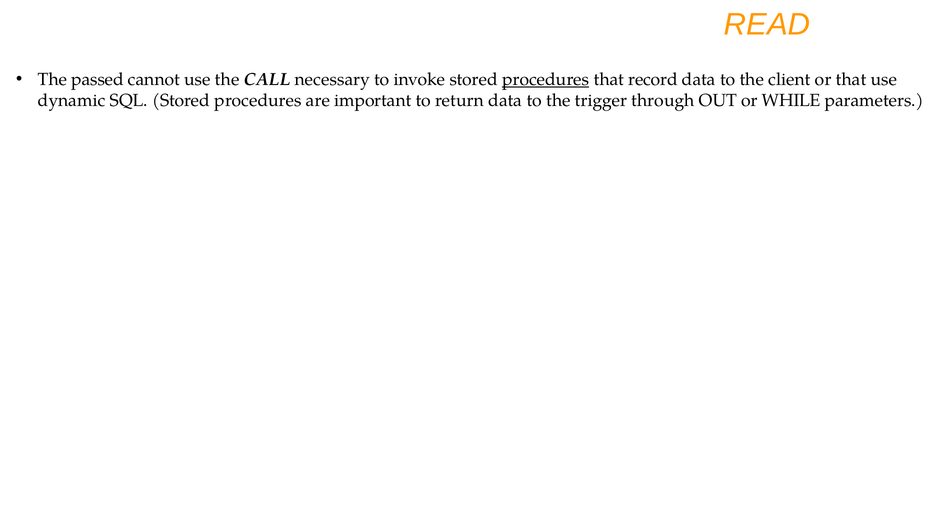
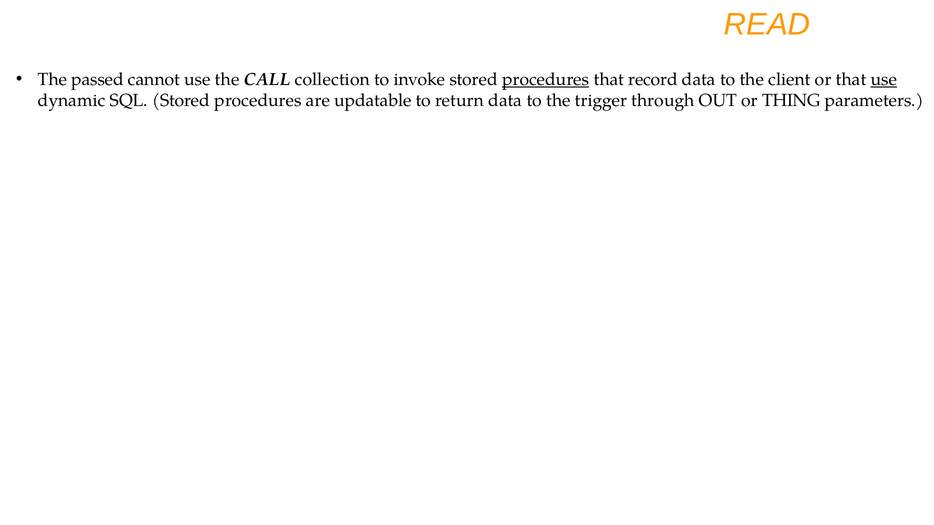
necessary: necessary -> collection (332, 79)
use underline: none -> present (884, 79)
important: important -> updatable (373, 100)
WHILE: WHILE -> THING (791, 100)
